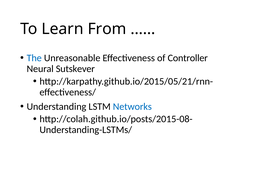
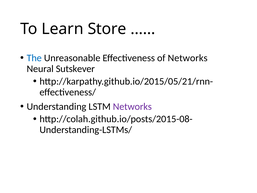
From: From -> Store (107, 29)
of Controller: Controller -> Networks (188, 58)
Networks colour: blue -> purple (132, 106)
